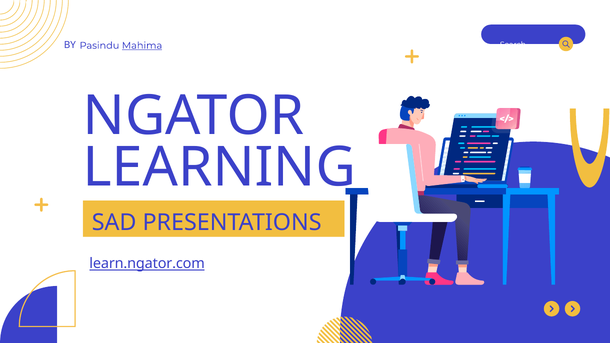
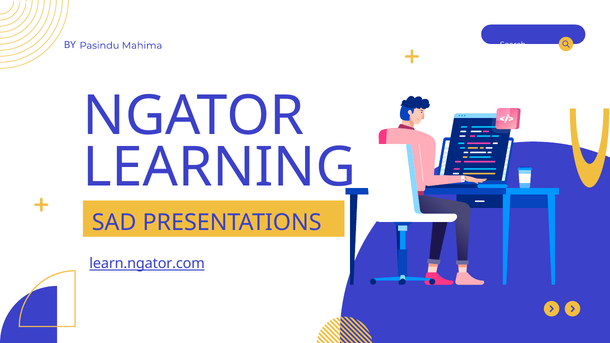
Mahima underline: present -> none (142, 46)
